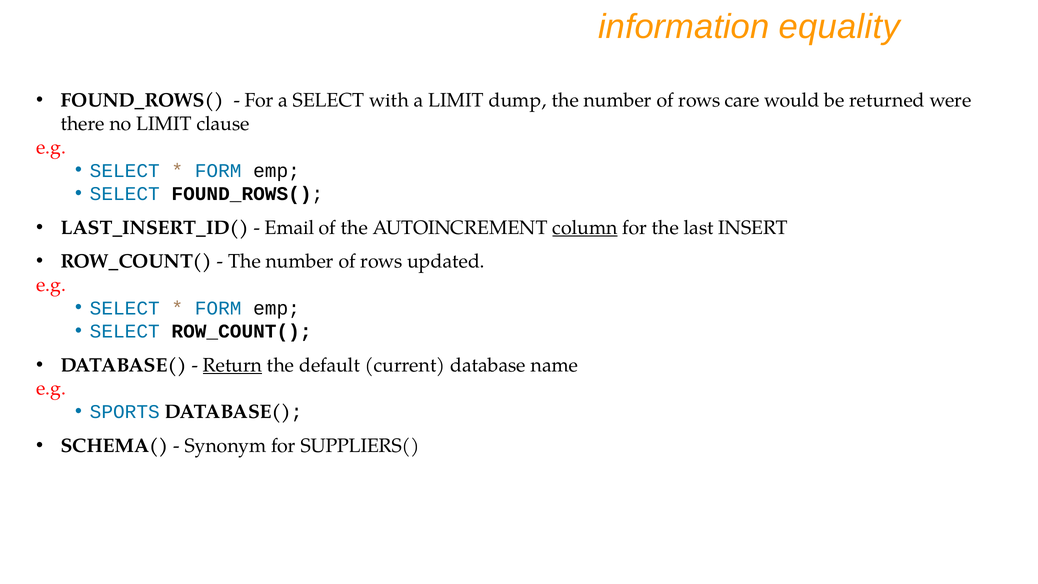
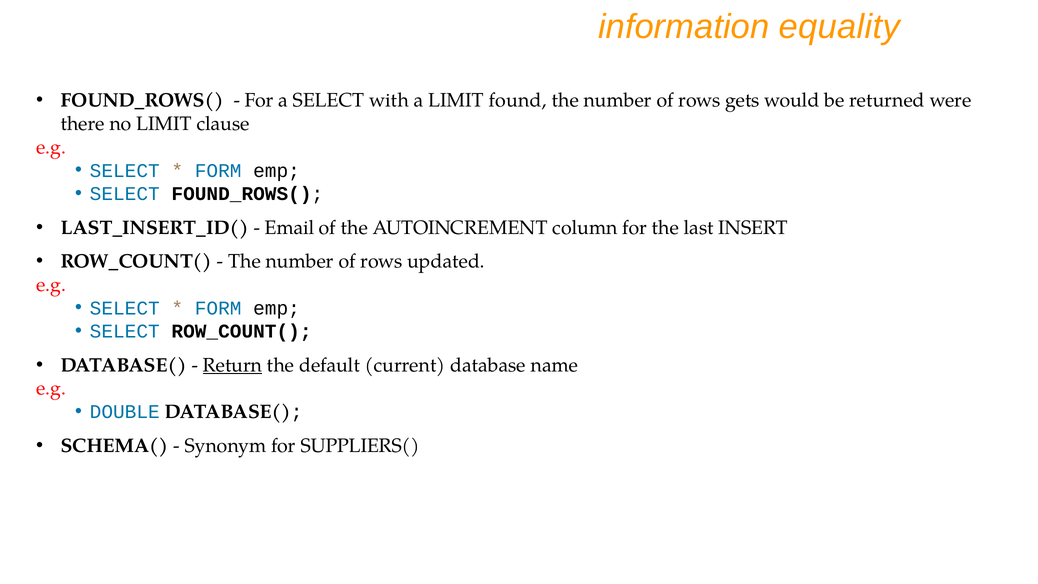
dump: dump -> found (518, 100)
care: care -> gets (742, 100)
column underline: present -> none (585, 228)
SPORTS: SPORTS -> DOUBLE (125, 412)
